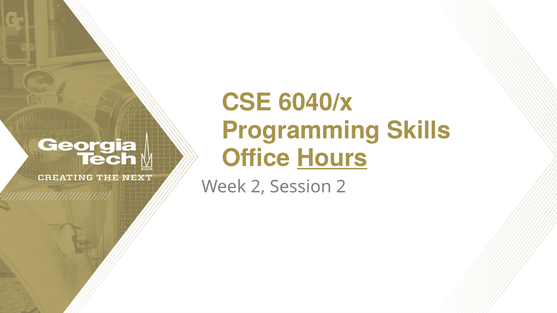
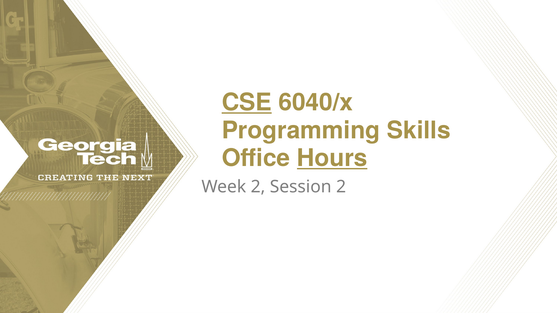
CSE underline: none -> present (247, 103)
